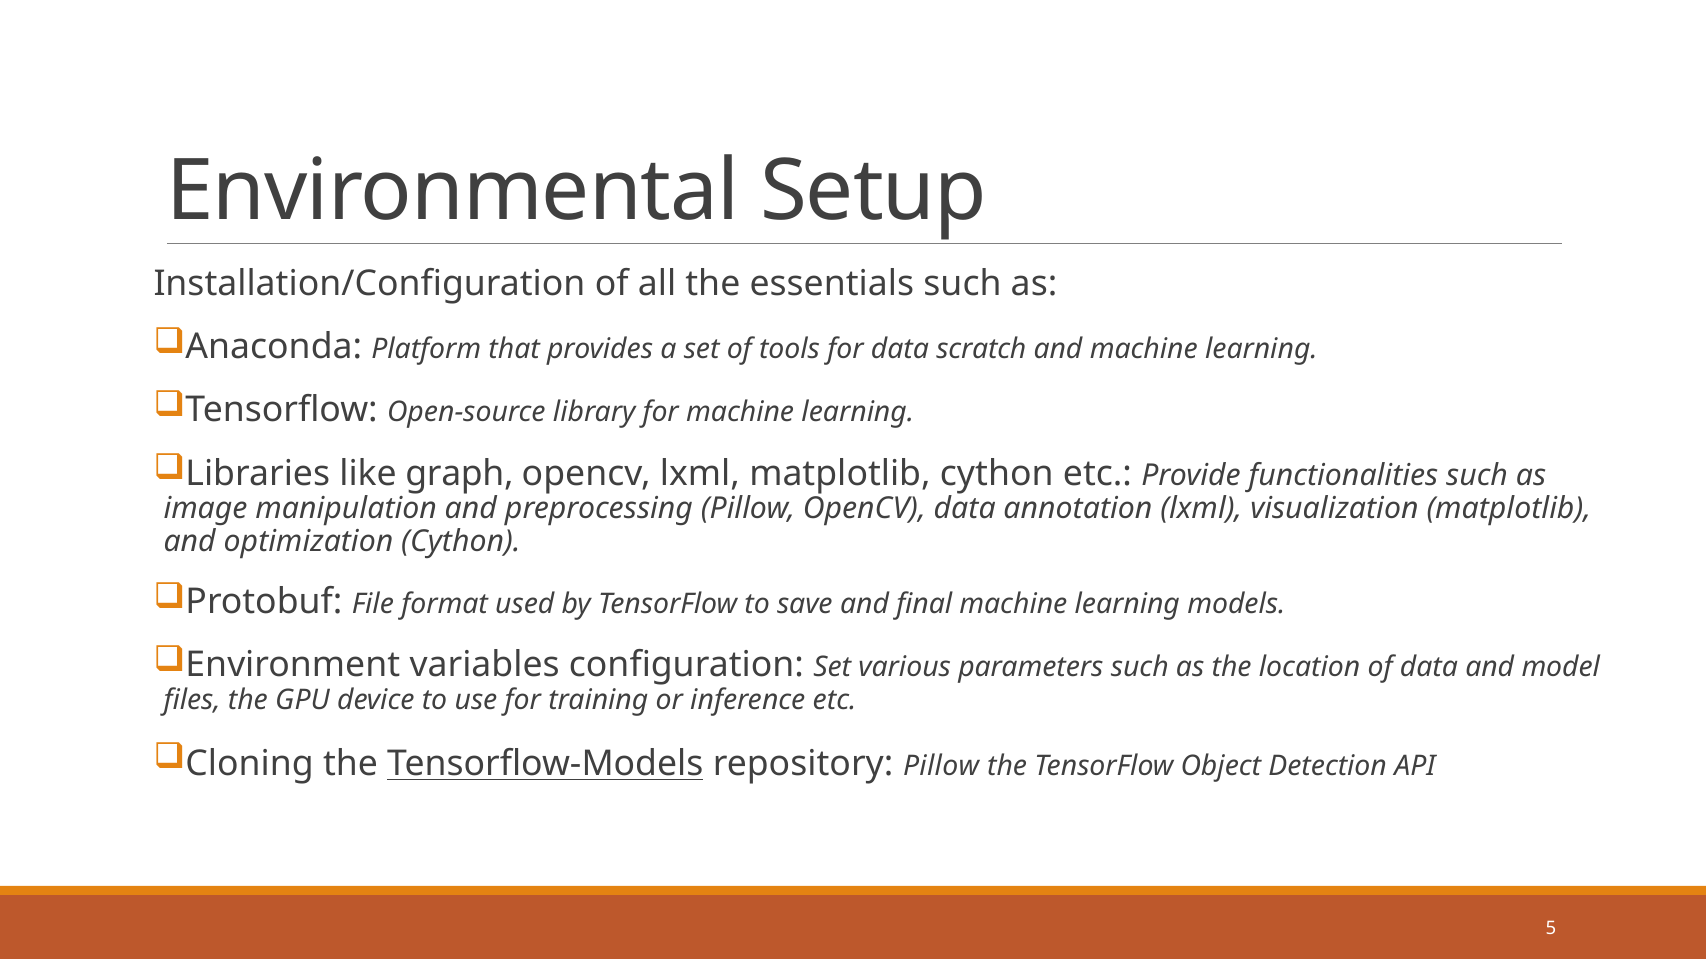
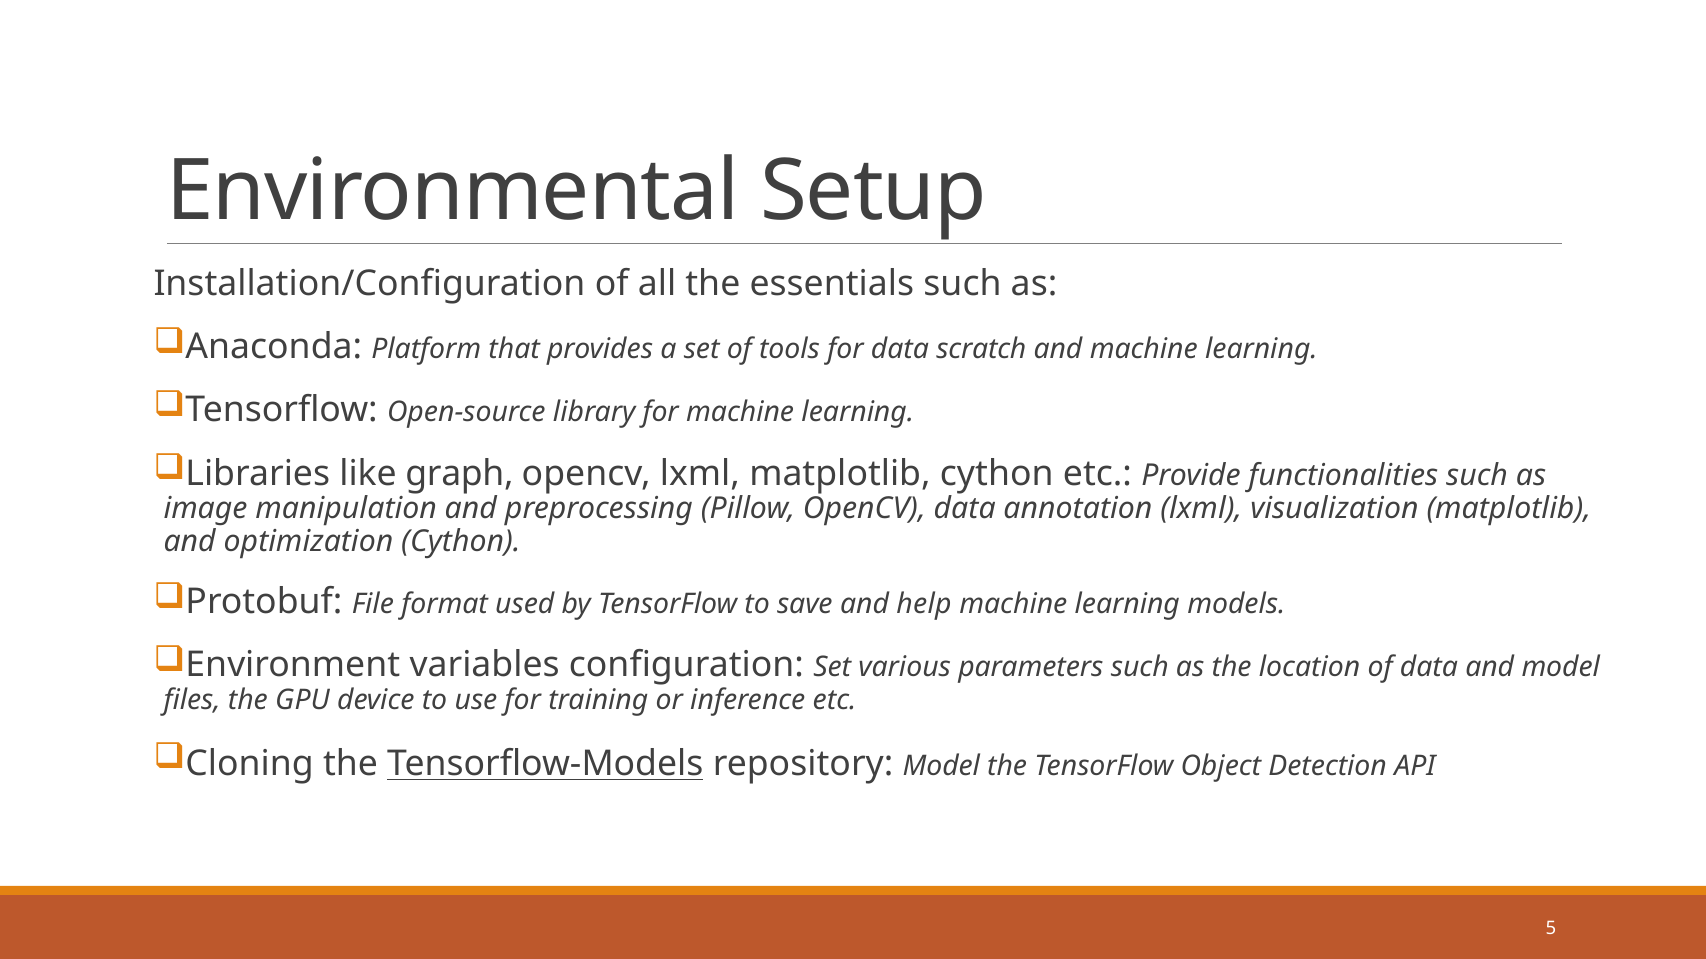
final: final -> help (924, 605)
repository Pillow: Pillow -> Model (941, 766)
